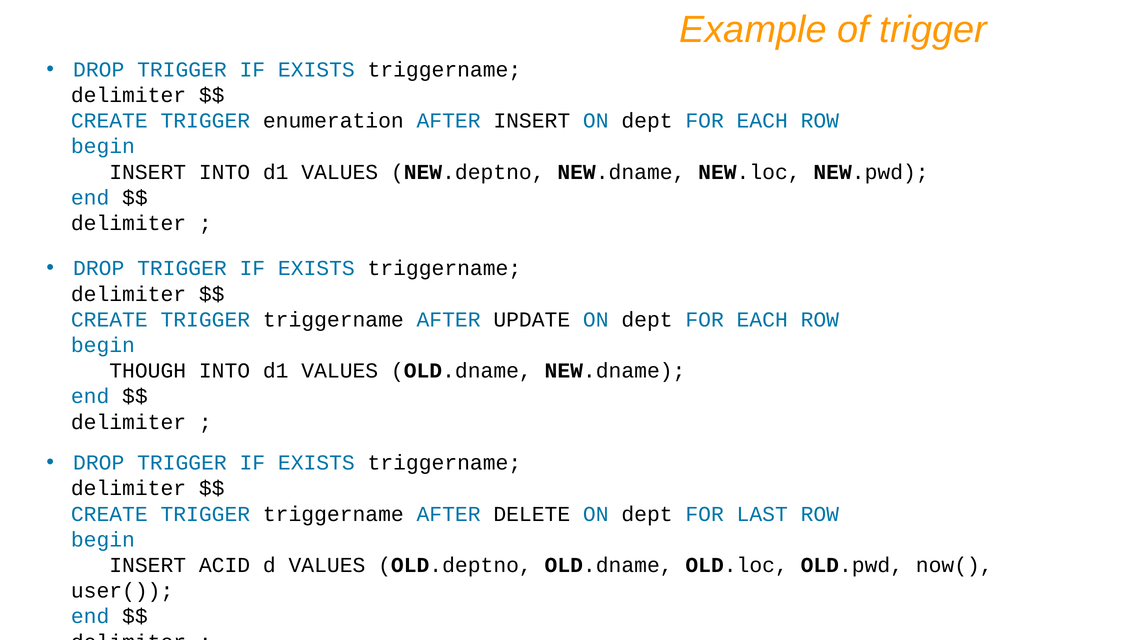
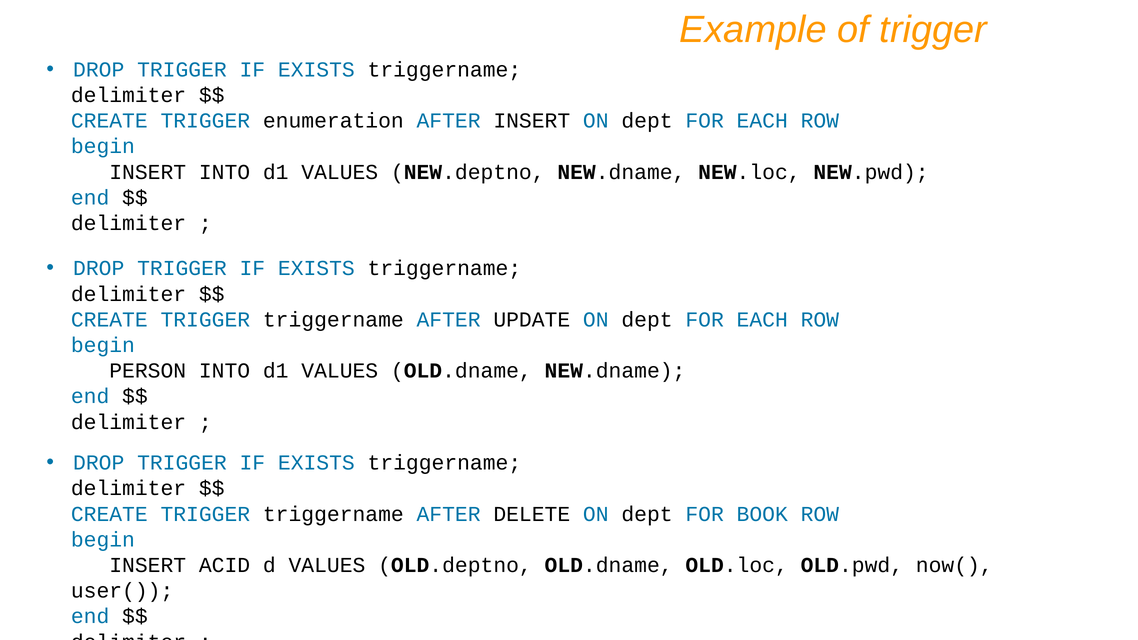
THOUGH: THOUGH -> PERSON (148, 371)
LAST: LAST -> BOOK (762, 514)
